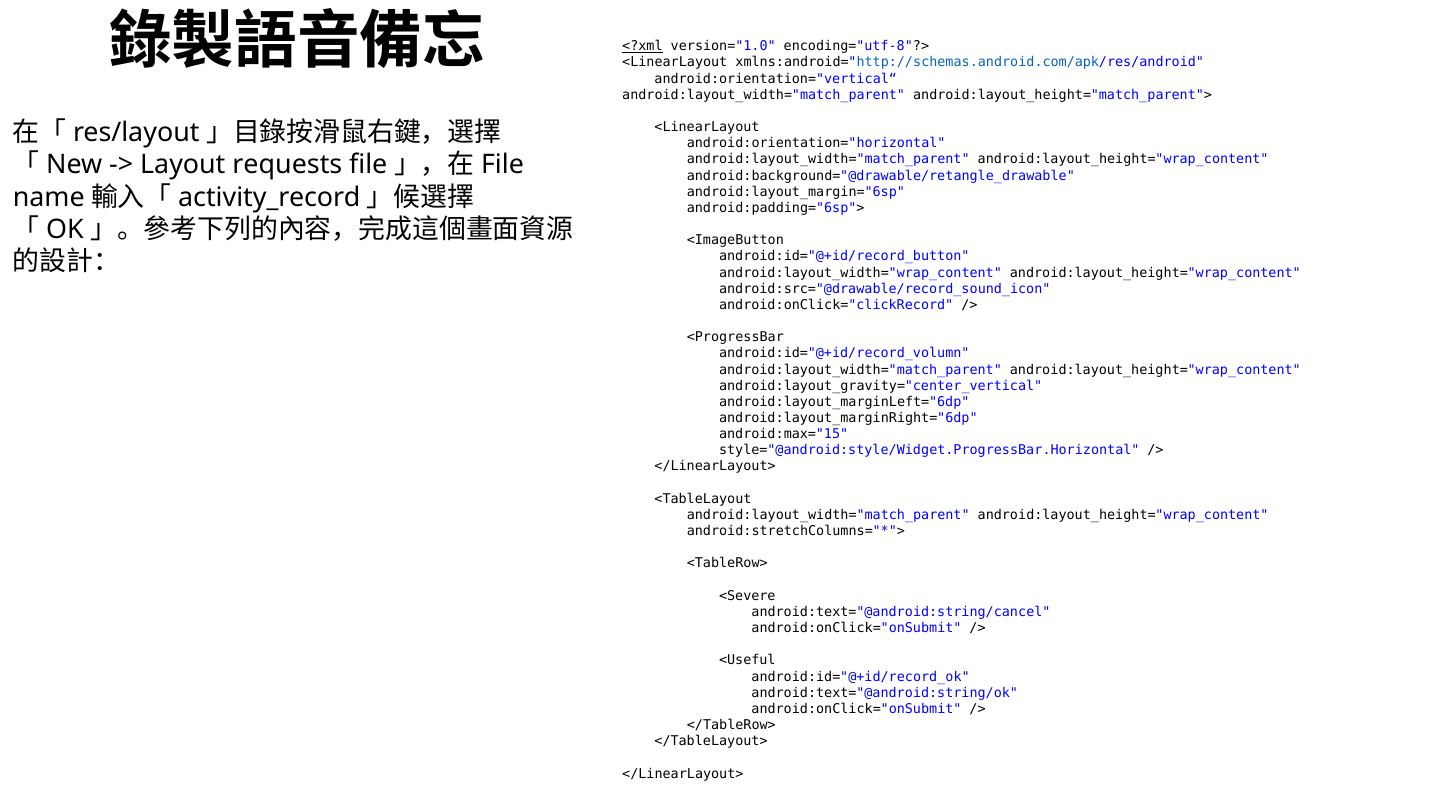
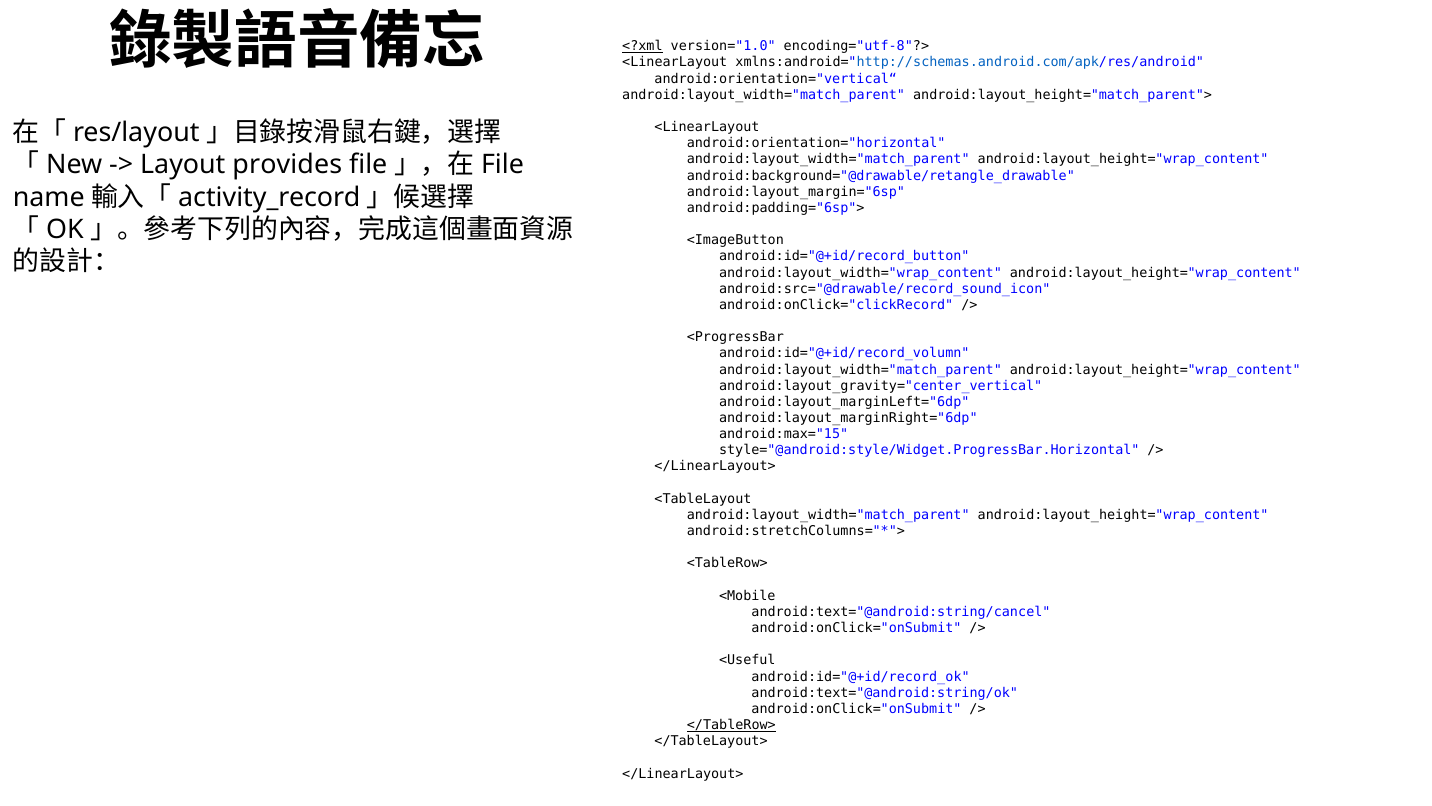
requests: requests -> provides (287, 165)
<Severe: <Severe -> <Mobile (747, 595)
</TableRow> underline: none -> present (731, 725)
